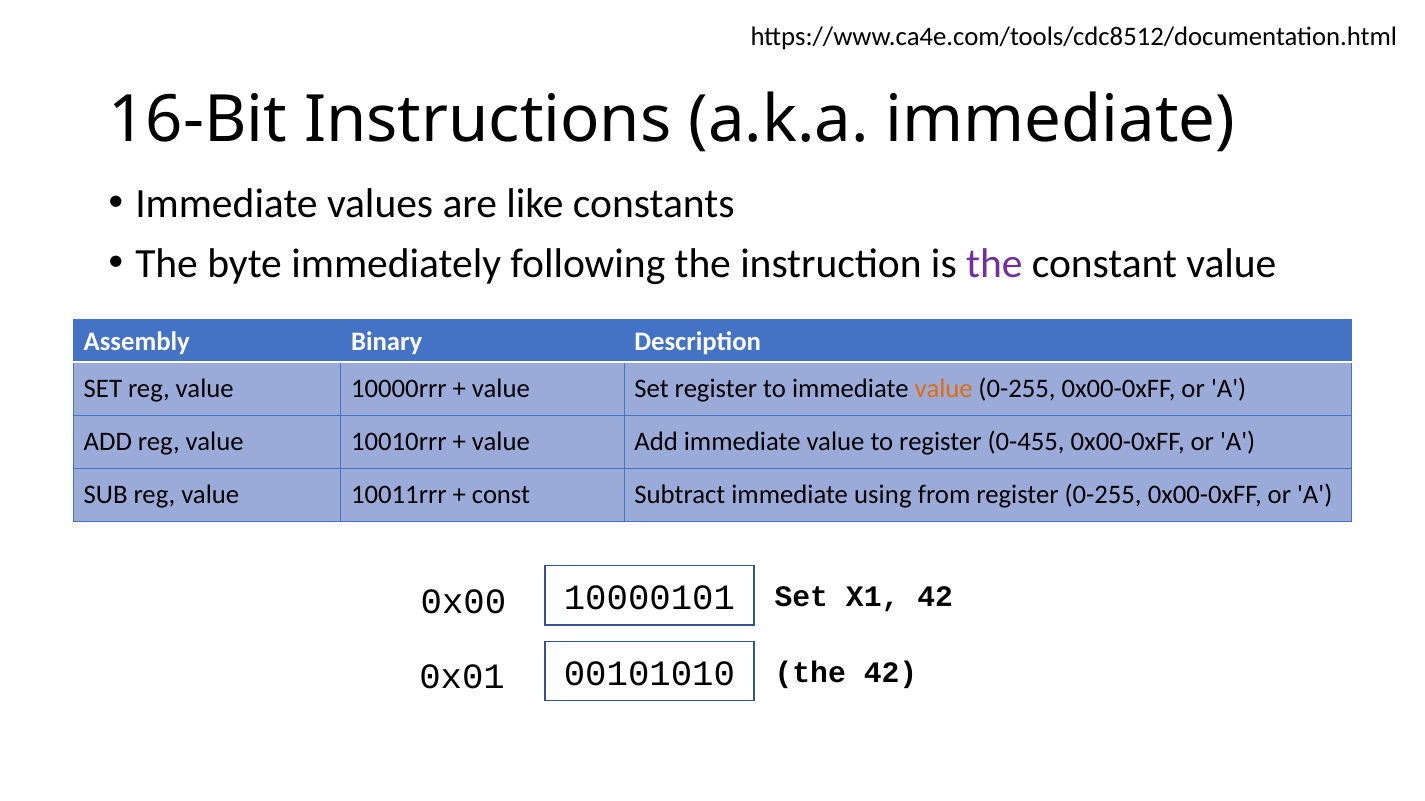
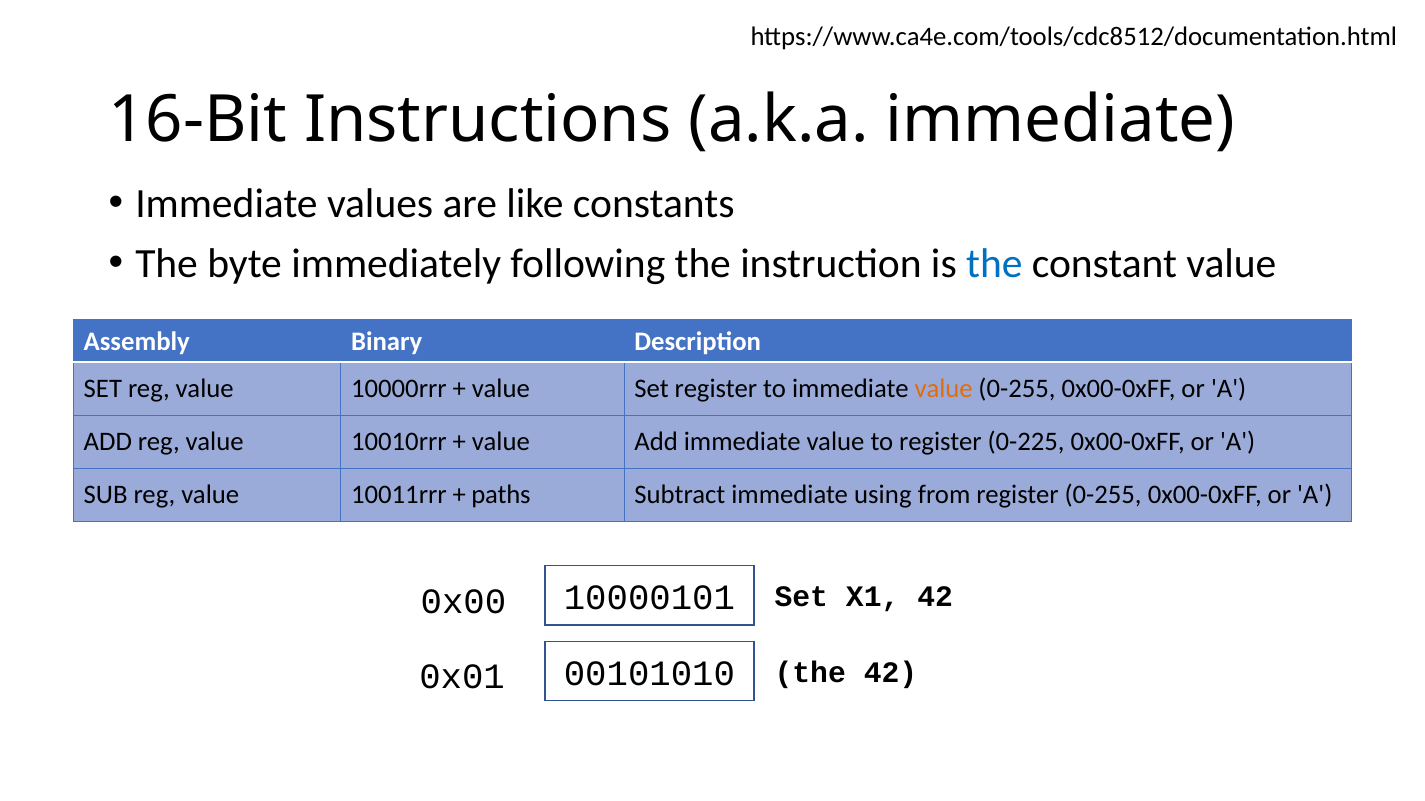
the colour: purple -> blue (994, 264)
0-455: 0-455 -> 0-225 (1026, 442)
const: const -> paths (501, 495)
